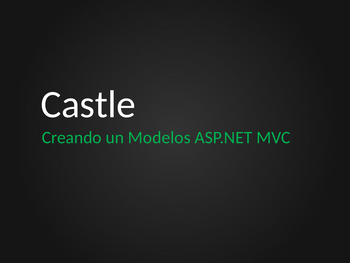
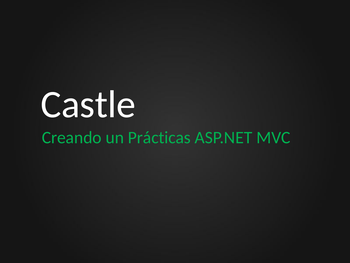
Modelos: Modelos -> Prácticas (159, 137)
